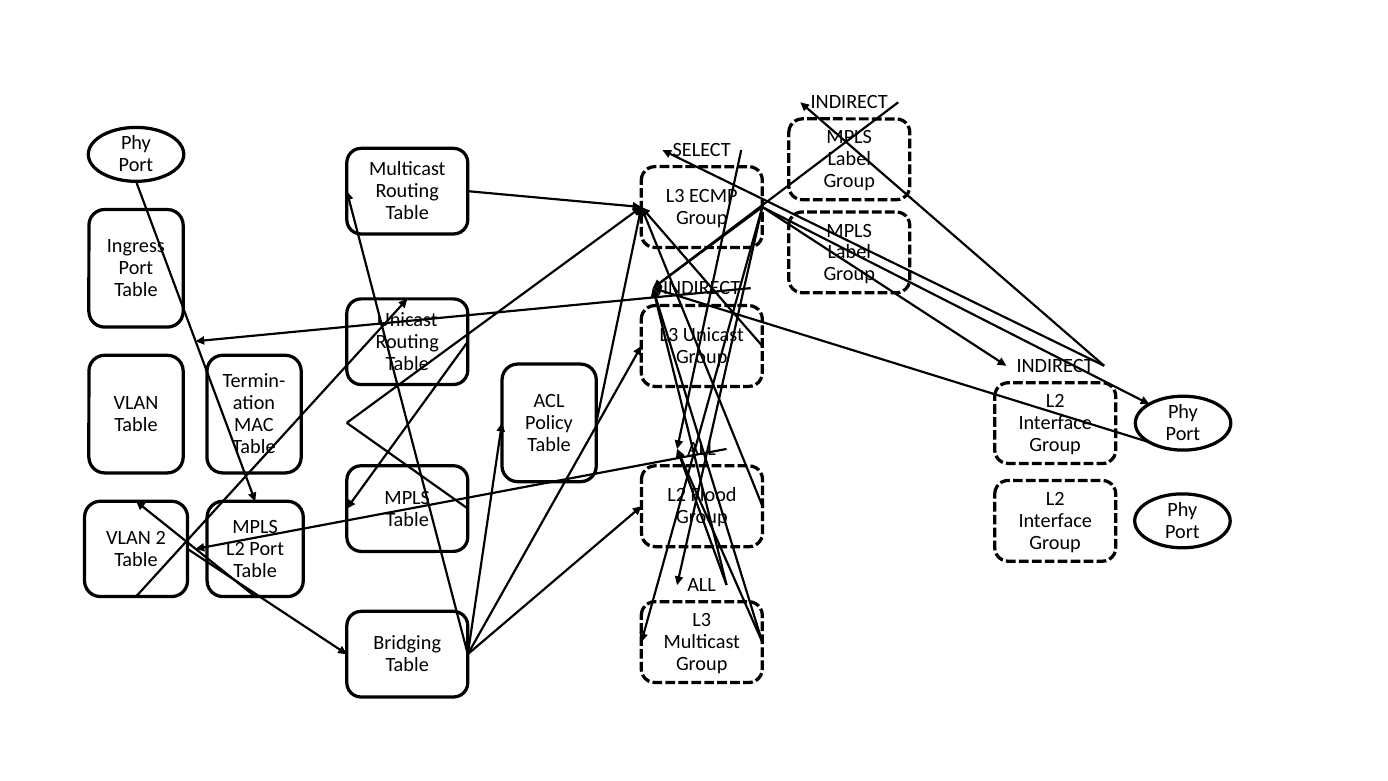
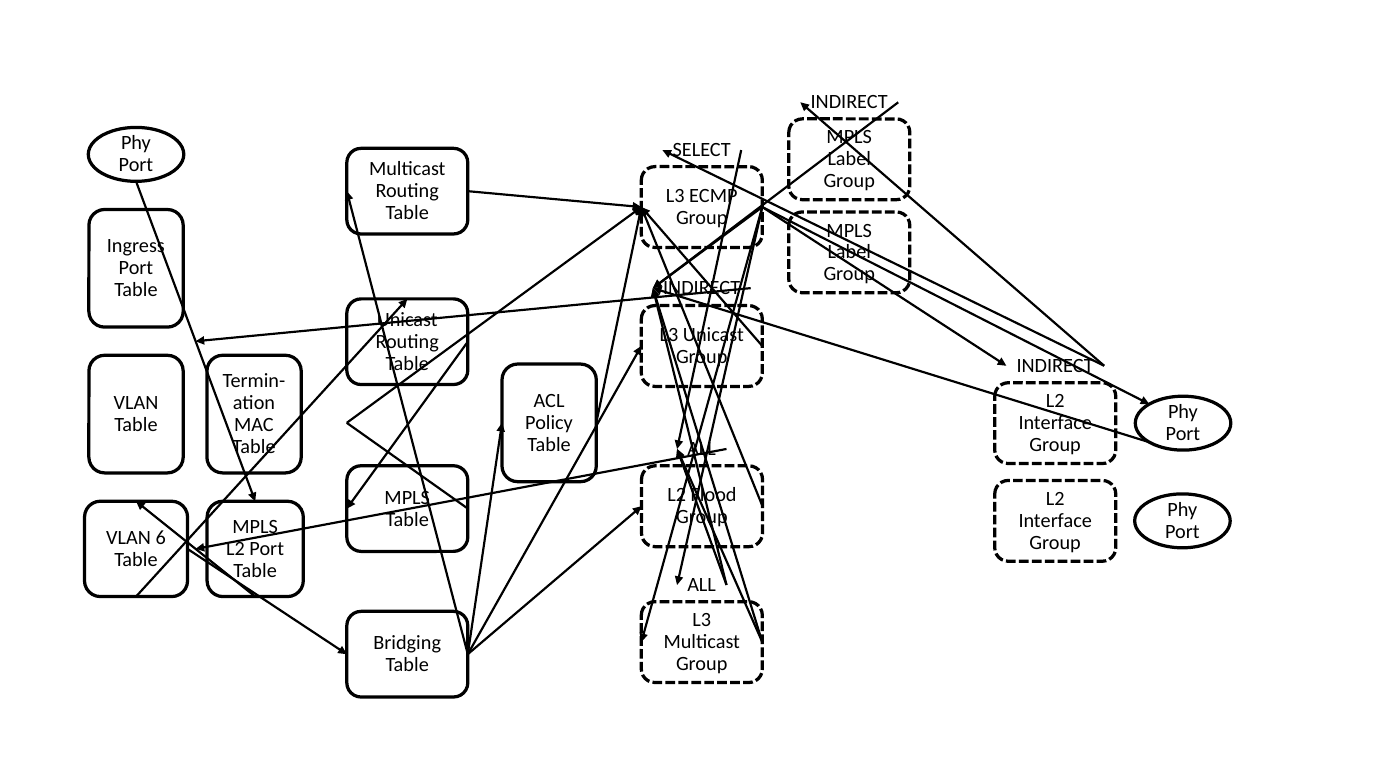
2: 2 -> 6 (161, 538)
